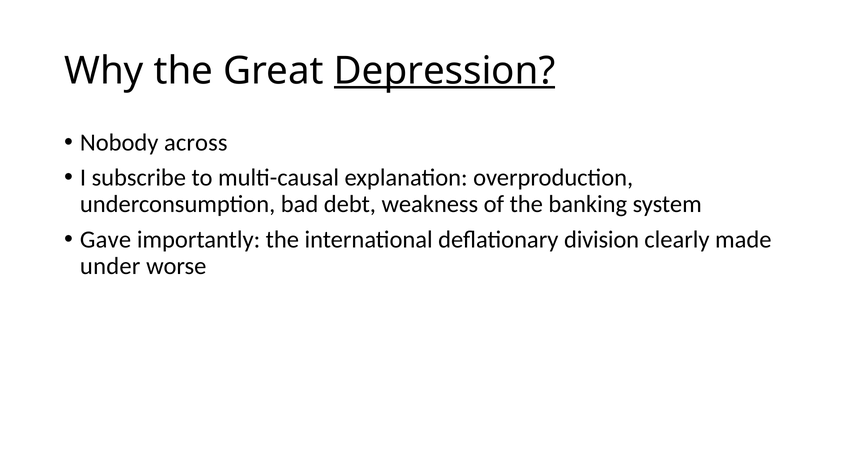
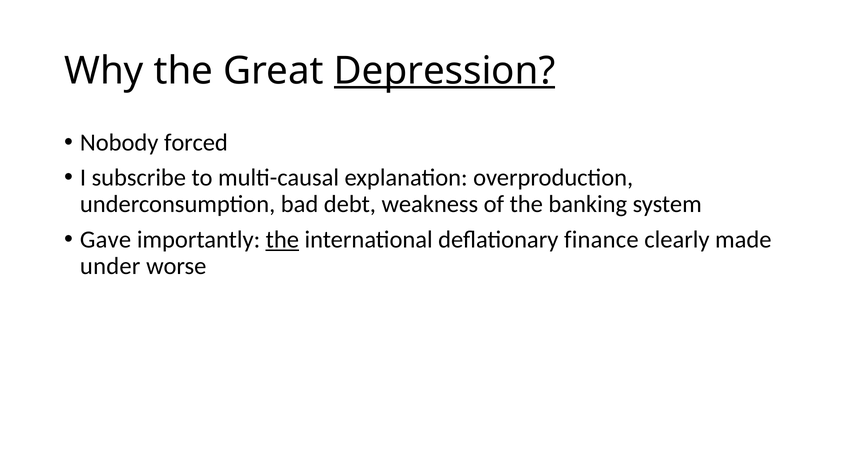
across: across -> forced (196, 142)
the underline: none -> present (282, 239)
division: division -> finance (601, 239)
